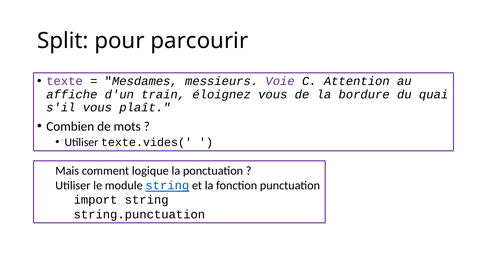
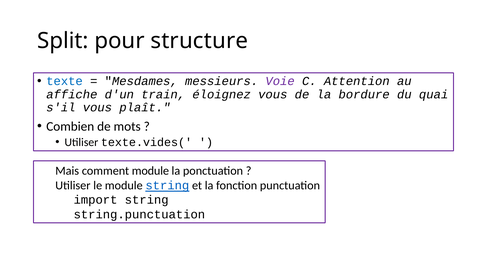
parcourir: parcourir -> structure (199, 41)
texte colour: purple -> blue (65, 81)
comment logique: logique -> module (150, 171)
